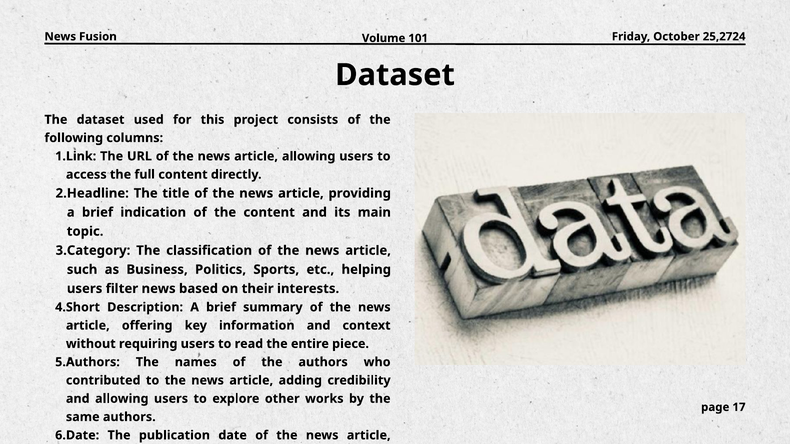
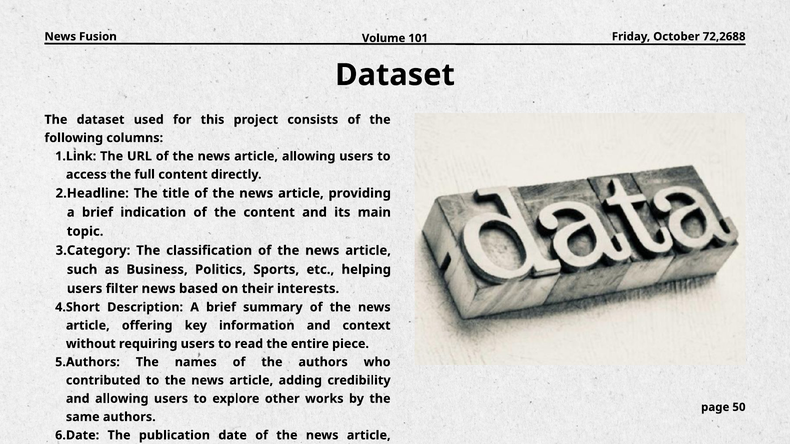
25,2724: 25,2724 -> 72,2688 (724, 37)
17: 17 -> 50 (739, 407)
